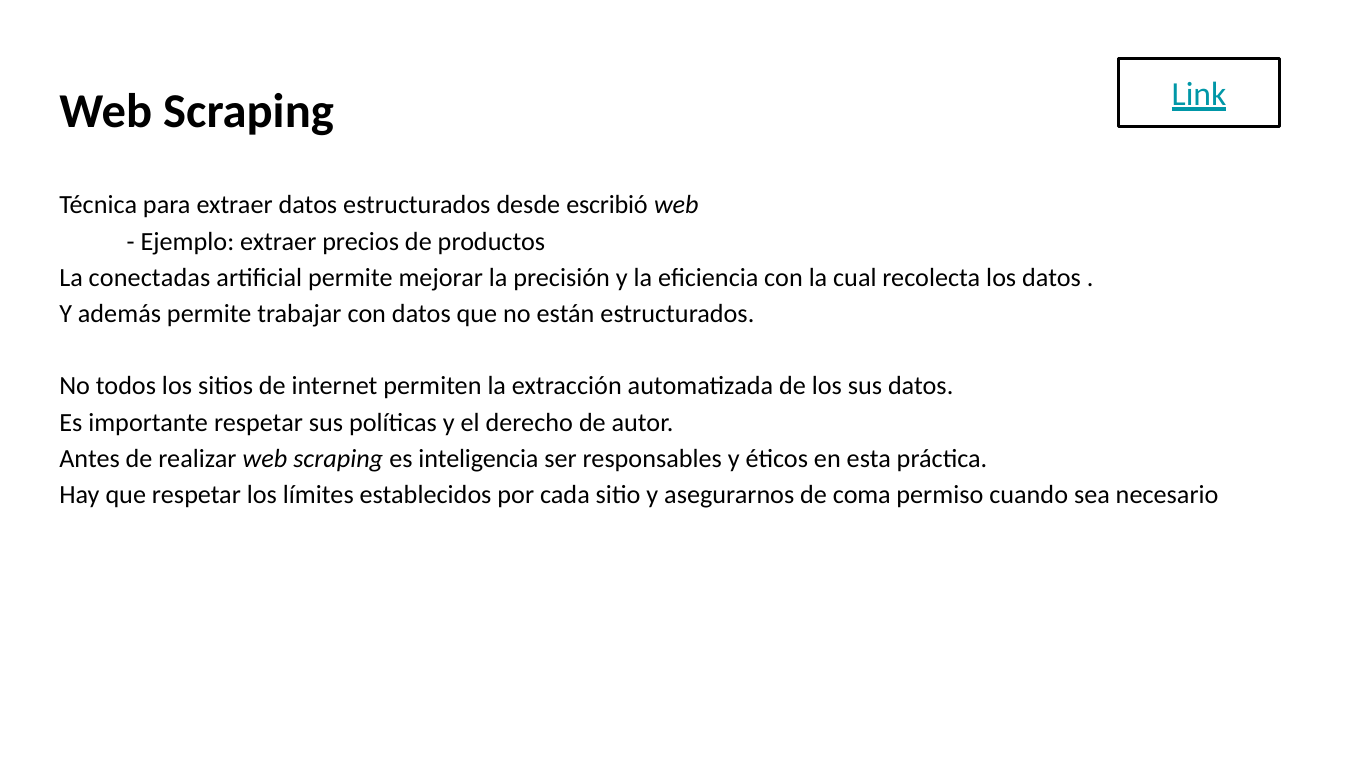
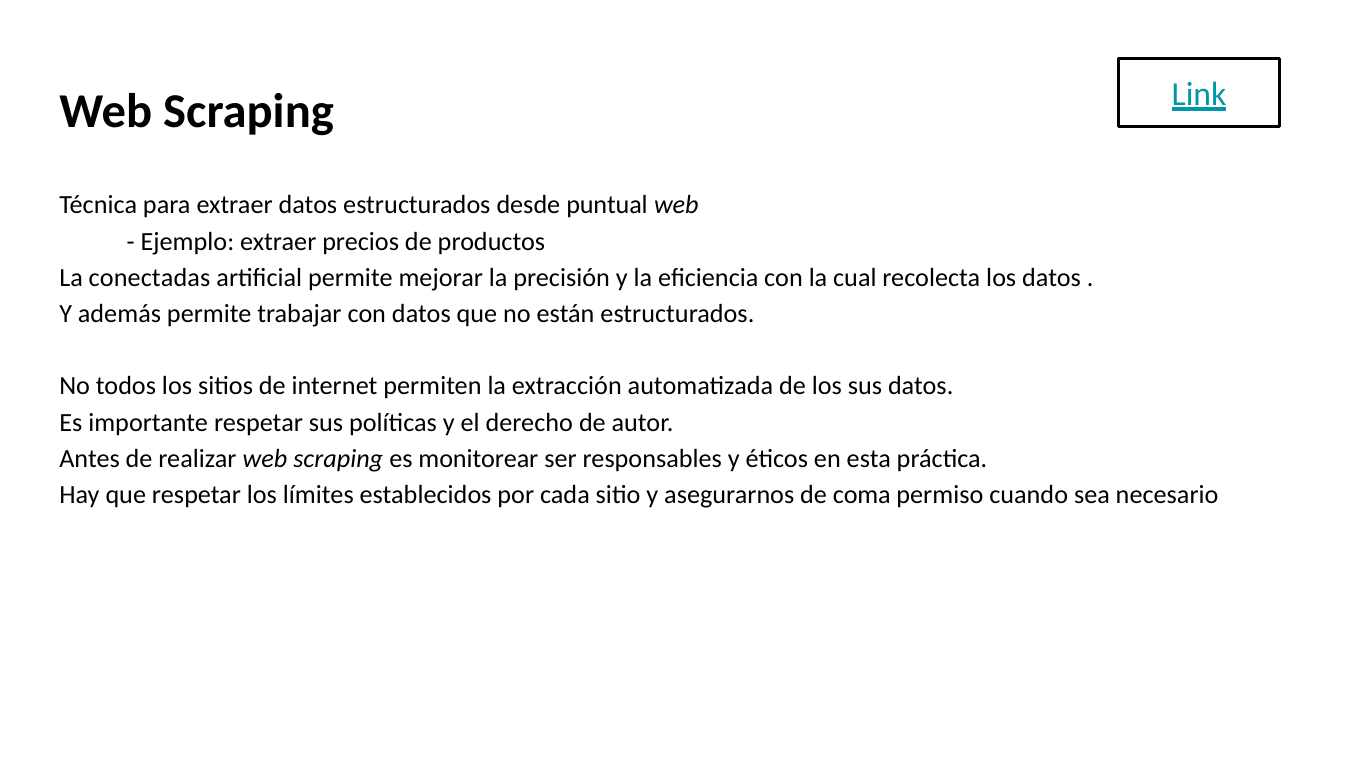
escribió: escribió -> puntual (607, 205)
inteligencia: inteligencia -> monitorear (478, 459)
